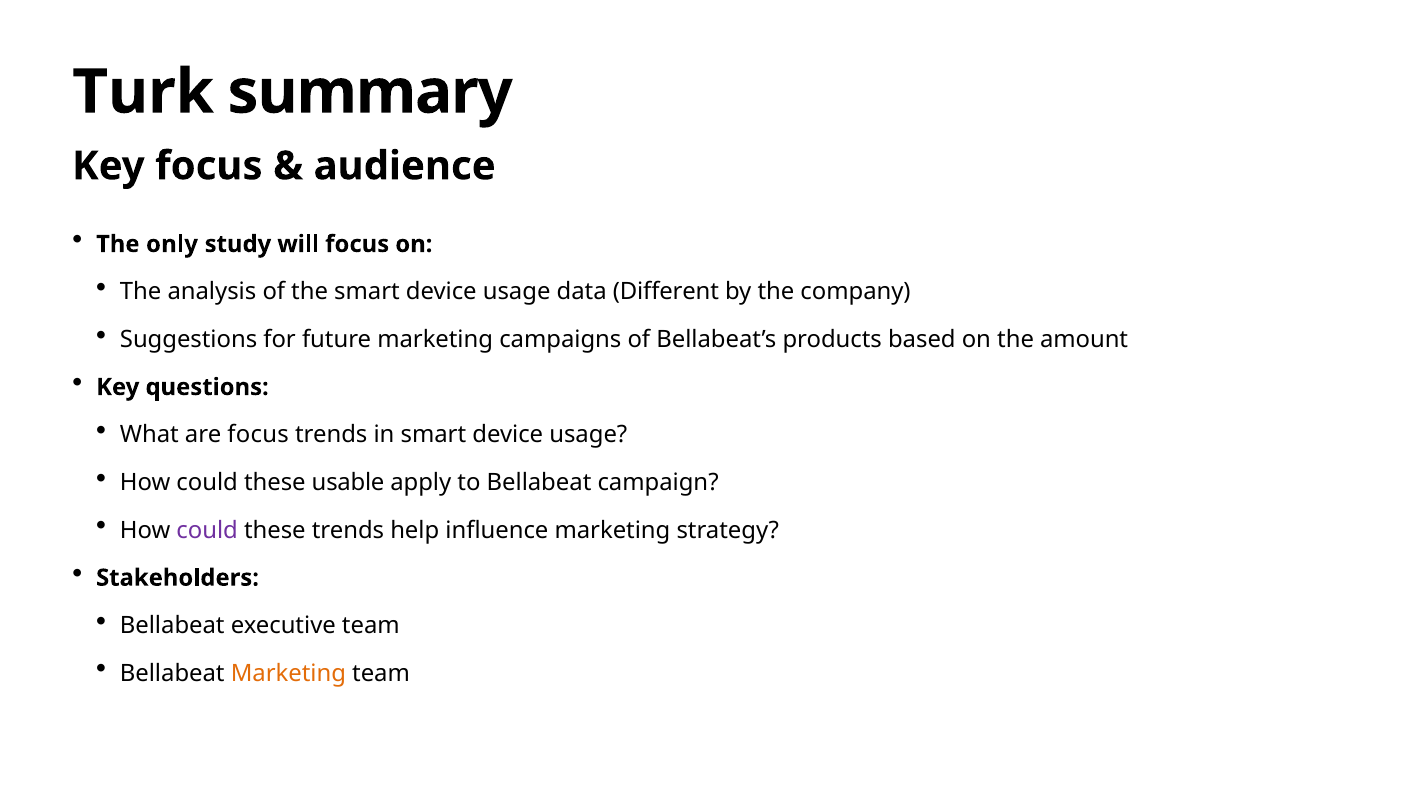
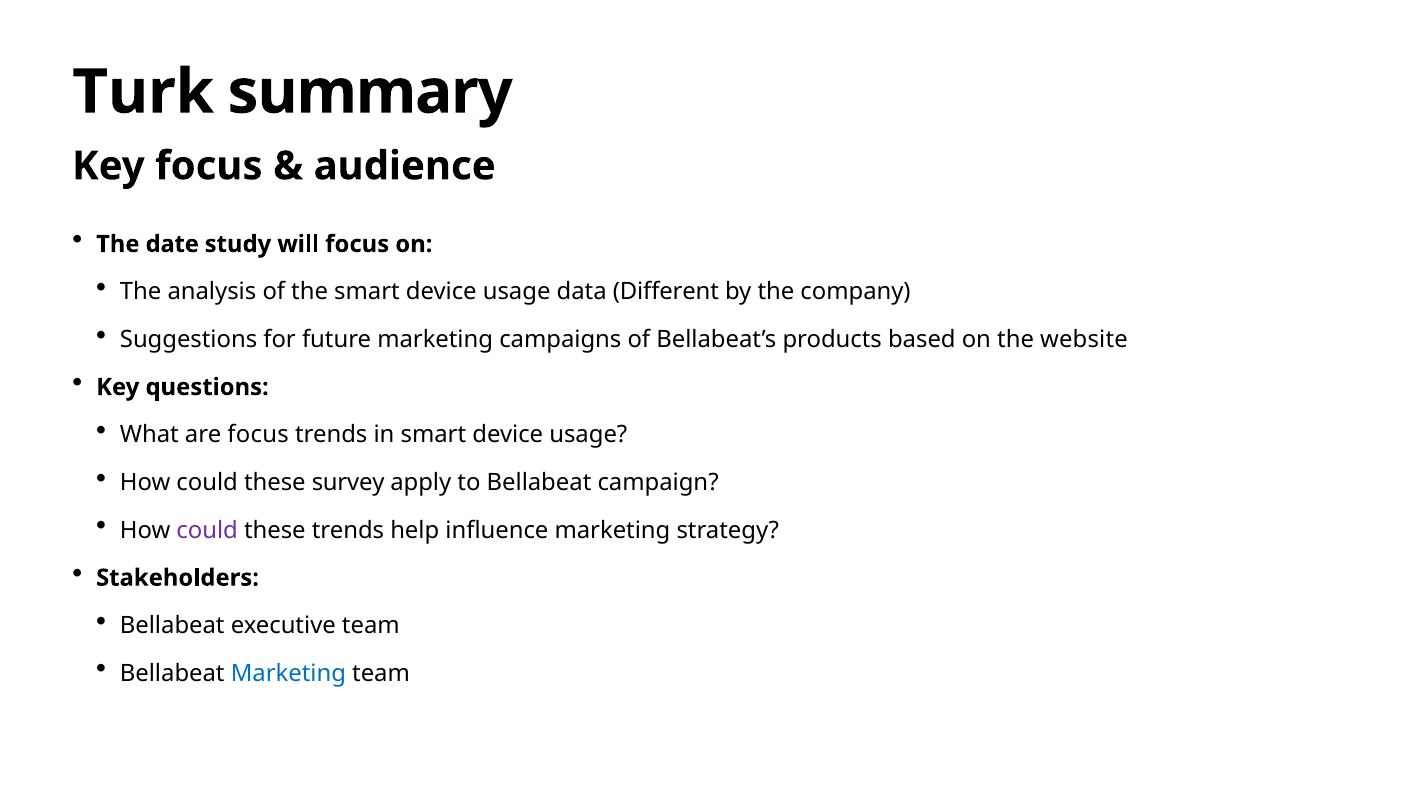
only: only -> date (172, 244)
amount: amount -> website (1084, 339)
usable: usable -> survey (348, 482)
Marketing colour: orange -> blue (288, 673)
